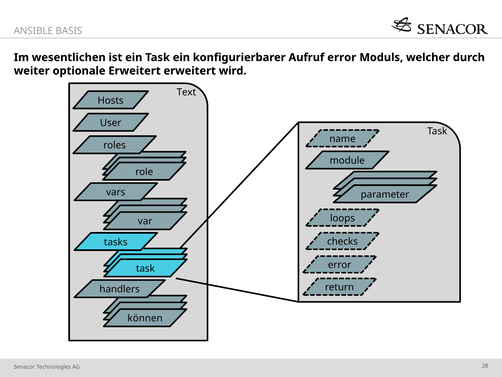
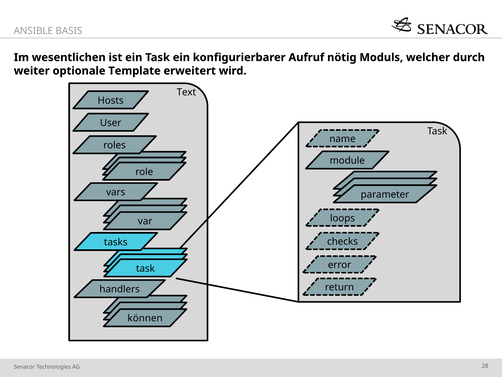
Aufruf error: error -> nötig (342, 57)
optionale Erweitert: Erweitert -> Template (135, 71)
